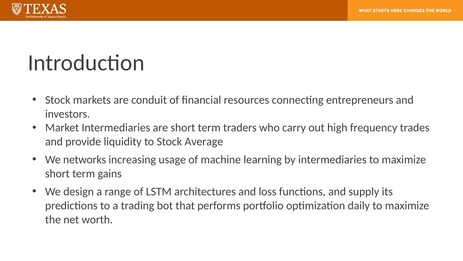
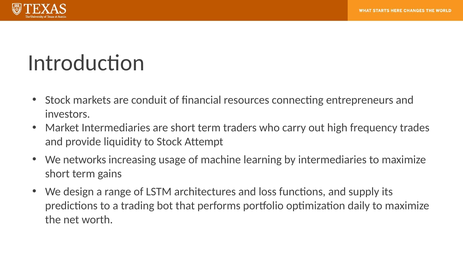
Average: Average -> Attempt (204, 141)
